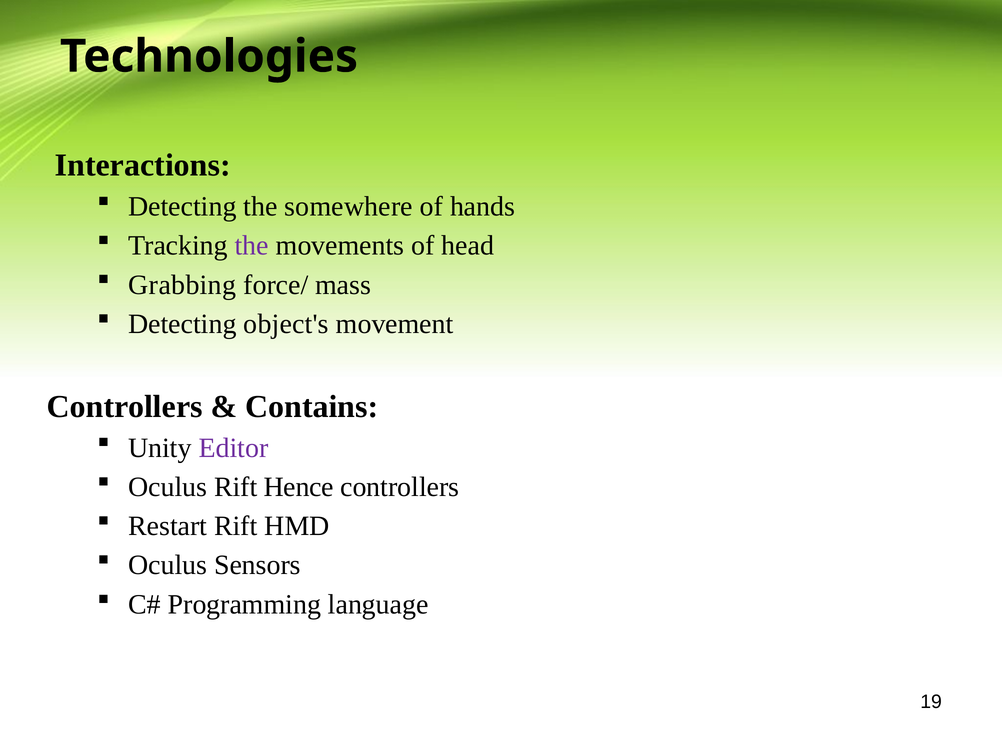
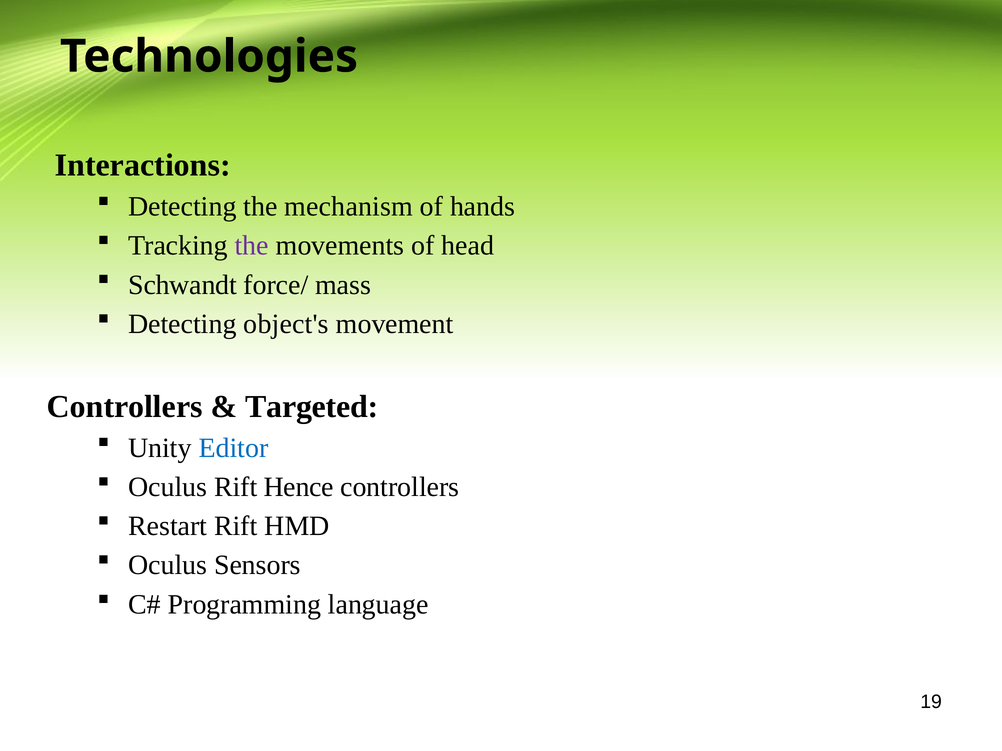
somewhere: somewhere -> mechanism (349, 207)
Grabbing: Grabbing -> Schwandt (183, 285)
Contains: Contains -> Targeted (312, 407)
Editor colour: purple -> blue (234, 448)
